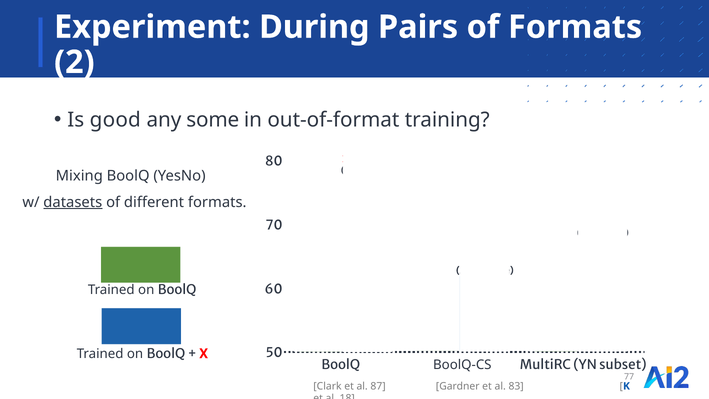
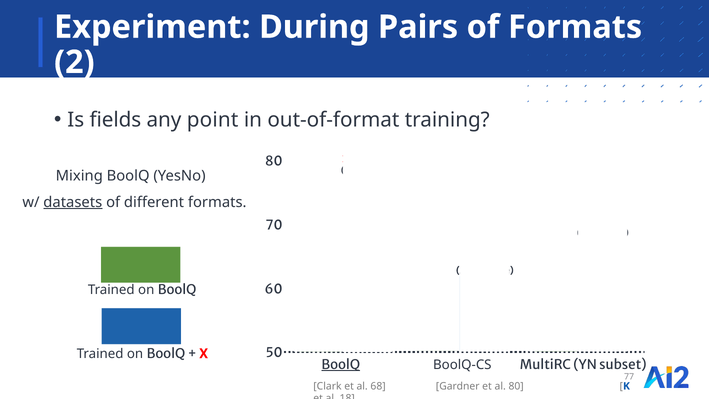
good: good -> fields (115, 120)
some: some -> point (213, 120)
BoolQ underline: none -> present (341, 365)
87: 87 -> 68 (378, 386)
al 83: 83 -> 80 (516, 386)
